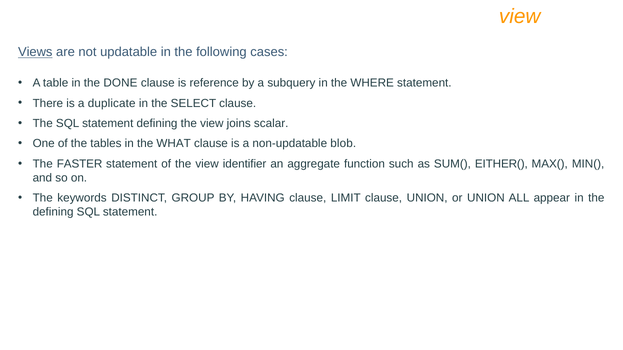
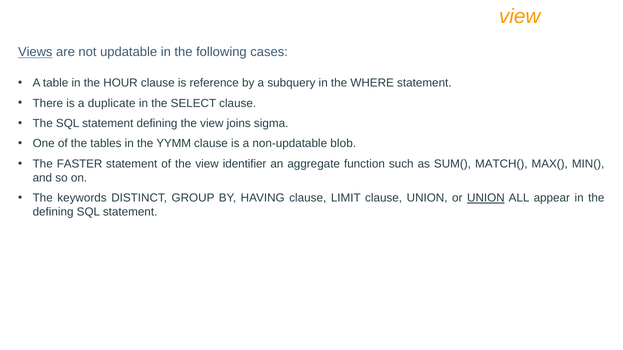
DONE: DONE -> HOUR (121, 83)
scalar: scalar -> sigma (271, 124)
WHAT: WHAT -> YYMM (174, 144)
EITHER(: EITHER( -> MATCH( (501, 164)
UNION underline: none -> present (486, 198)
